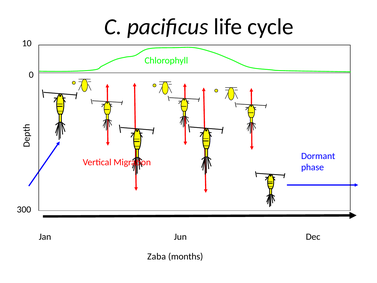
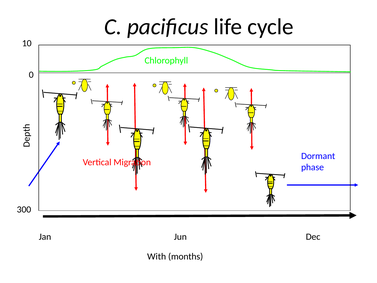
Zaba: Zaba -> With (157, 256)
